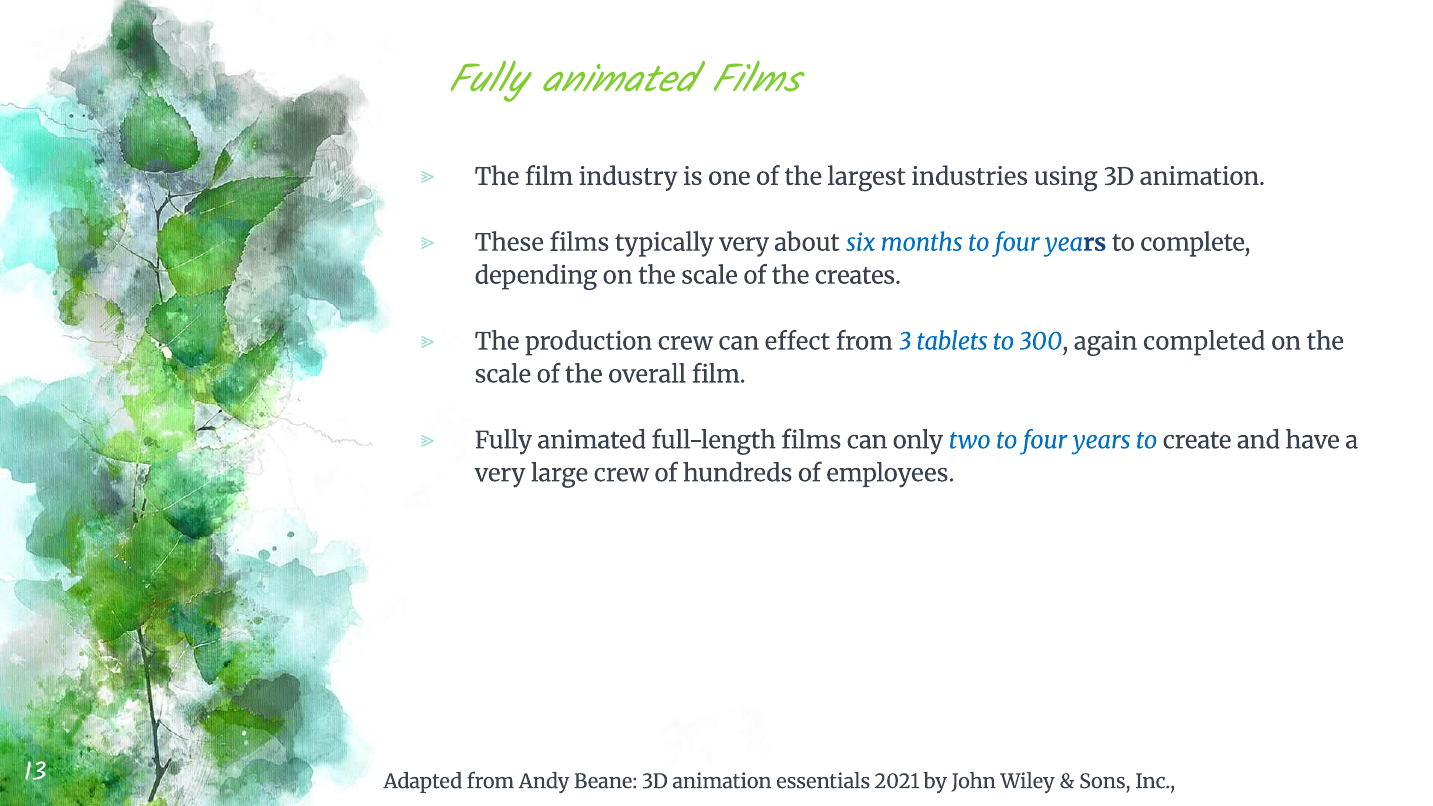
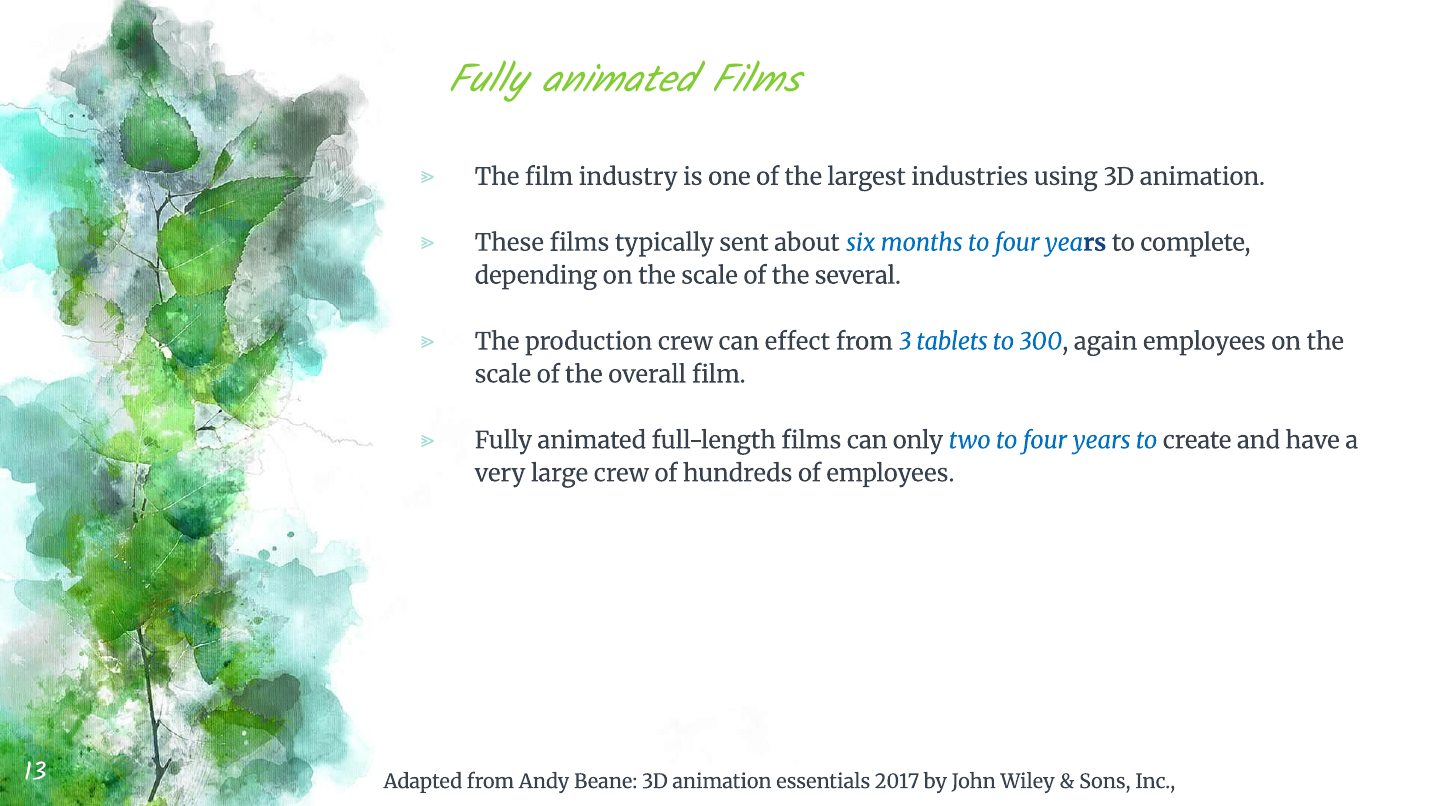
typically very: very -> sent (744, 243)
creates: creates -> several (858, 276)
again completed: completed -> employees (1204, 342)
2021: 2021 -> 2017 (897, 782)
